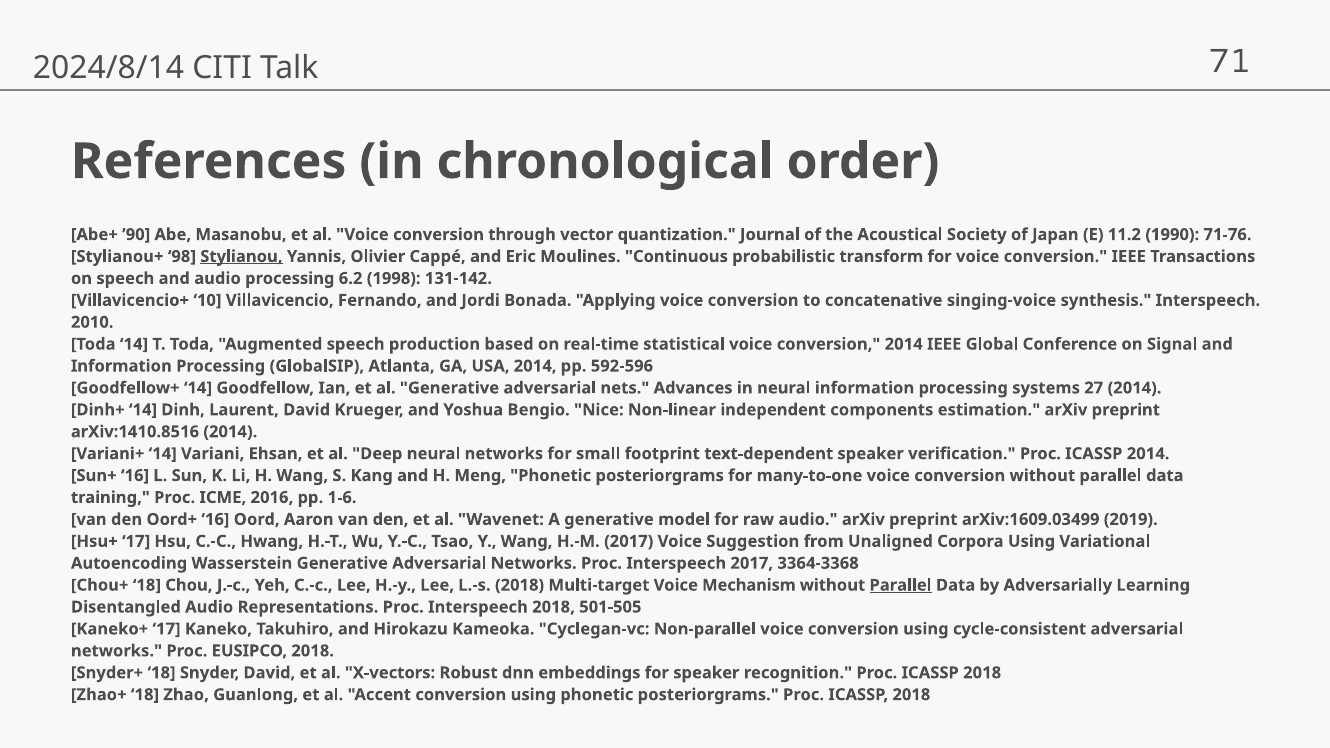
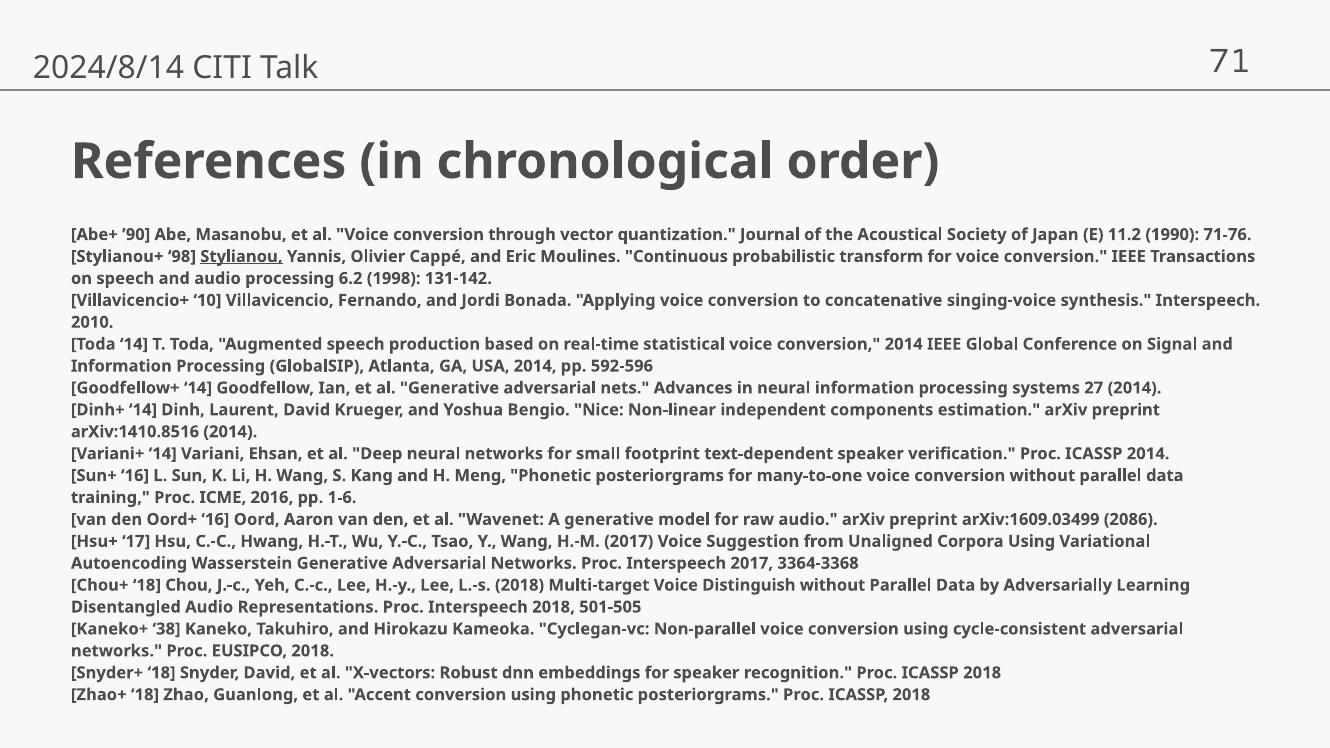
2019: 2019 -> 2086 (1131, 519)
Mechanism: Mechanism -> Distinguish (749, 585)
Parallel underline: present -> none (901, 585)
Kaneko+ 17: 17 -> 38 (167, 629)
